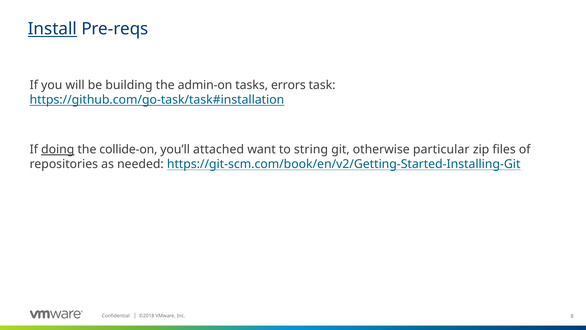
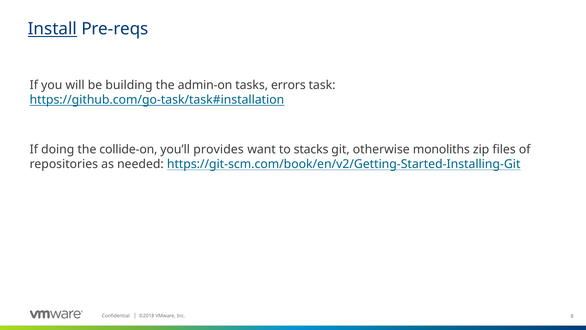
doing underline: present -> none (58, 149)
attached: attached -> provides (219, 149)
string: string -> stacks (311, 149)
particular: particular -> monoliths (441, 149)
